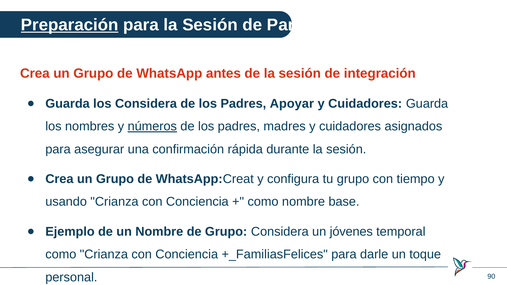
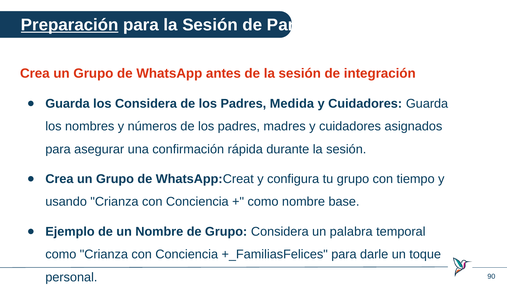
Apoyar: Apoyar -> Medida (292, 104)
números underline: present -> none (152, 126)
jóvenes: jóvenes -> palabra (351, 232)
